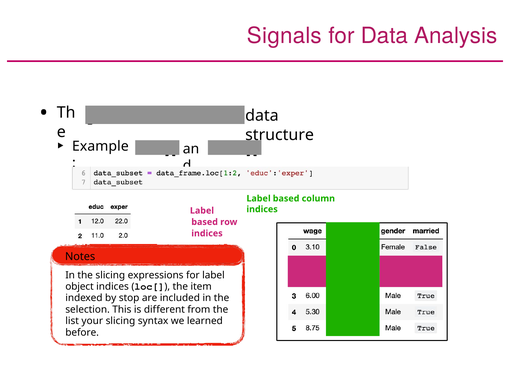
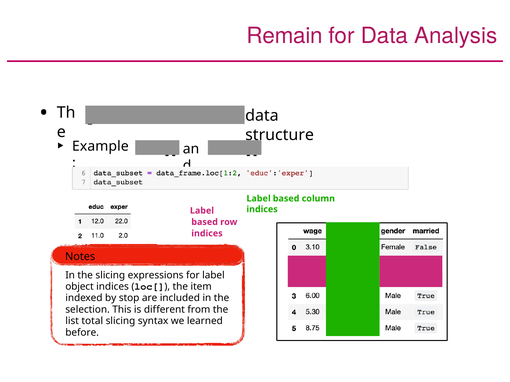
Signals: Signals -> Remain (285, 36)
your: your -> total (92, 321)
